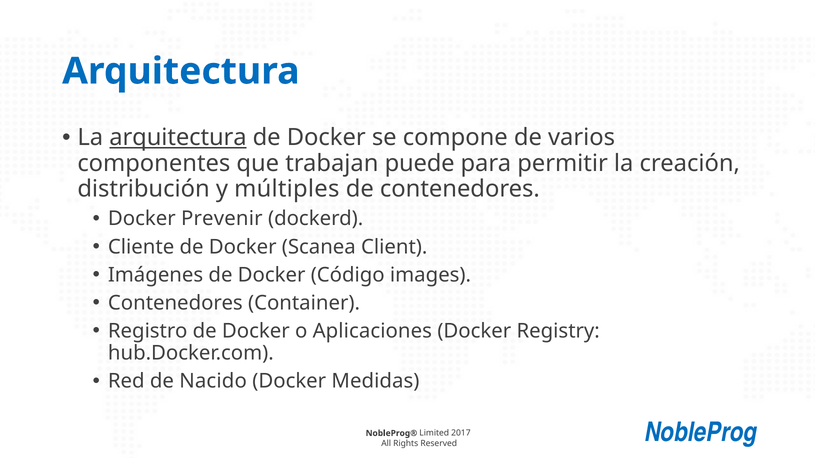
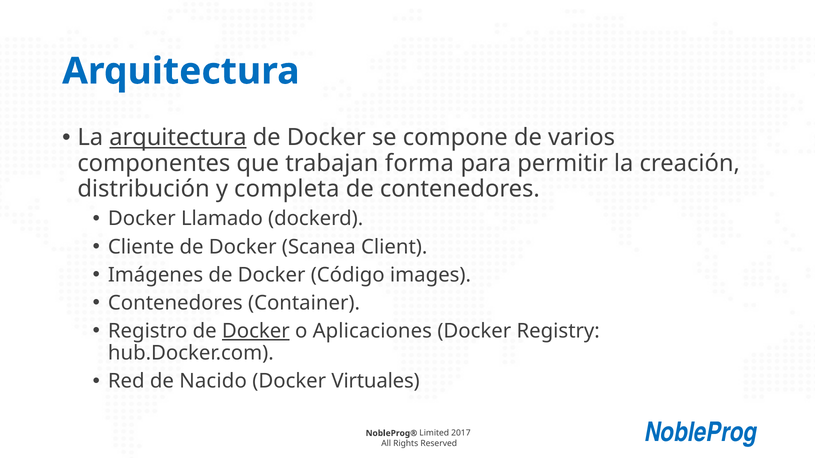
puede: puede -> forma (419, 163)
múltiples: múltiples -> completa (287, 189)
Prevenir: Prevenir -> Llamado (222, 219)
Docker underline: none -> present (256, 331)
Medidas: Medidas -> Virtuales (376, 382)
